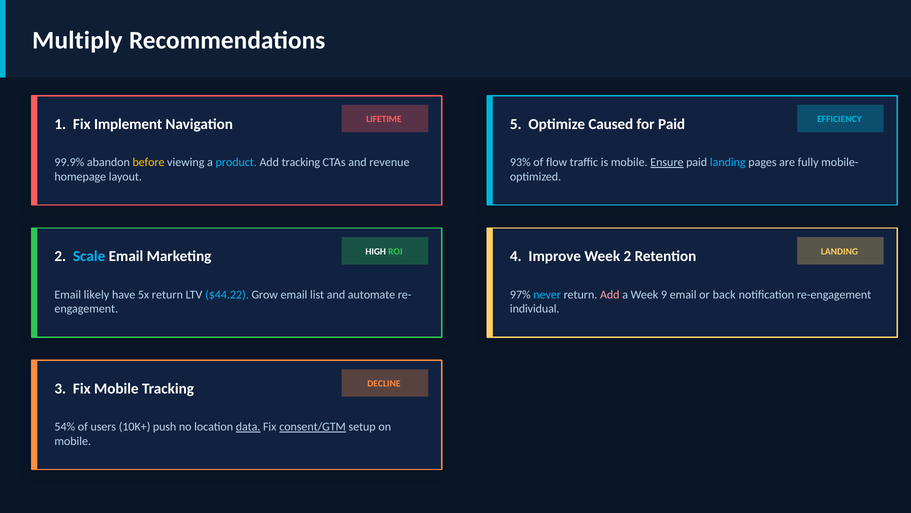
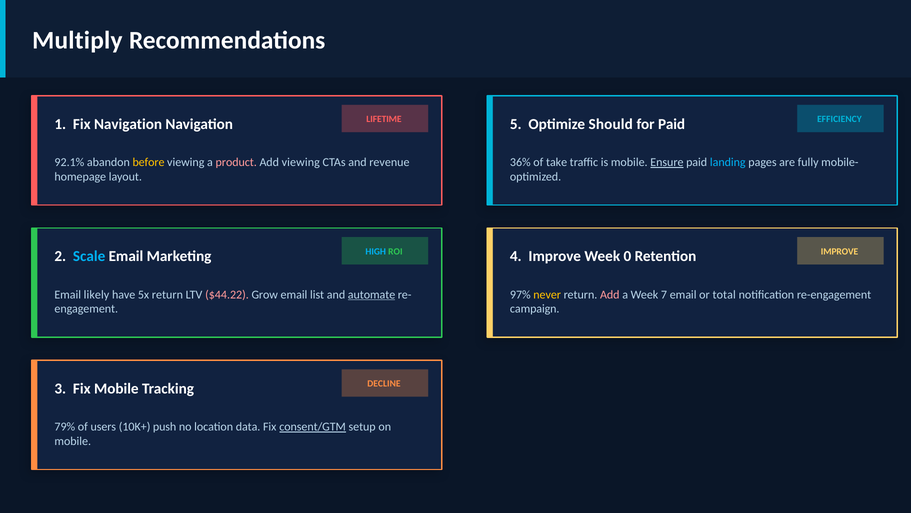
Fix Implement: Implement -> Navigation (128, 124)
Caused: Caused -> Should (611, 124)
99.9%: 99.9% -> 92.1% (69, 162)
product colour: light blue -> pink (236, 162)
Add tracking: tracking -> viewing (301, 162)
93%: 93% -> 36% (520, 162)
flow: flow -> take (557, 162)
HIGH colour: white -> light blue (376, 251)
LANDING: LANDING -> IMPROVE (840, 251)
Week 2: 2 -> 0 (627, 256)
$44.22 colour: light blue -> pink (227, 294)
automate underline: none -> present (372, 294)
never colour: light blue -> yellow (547, 294)
9: 9 -> 7 (664, 294)
back: back -> total (724, 294)
individual: individual -> campaign (535, 309)
54%: 54% -> 79% (65, 426)
data underline: present -> none (248, 426)
